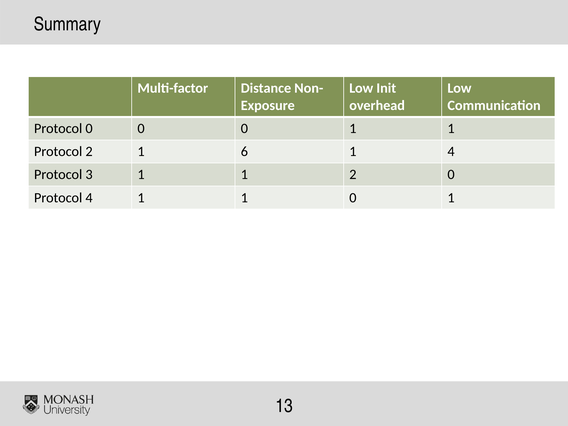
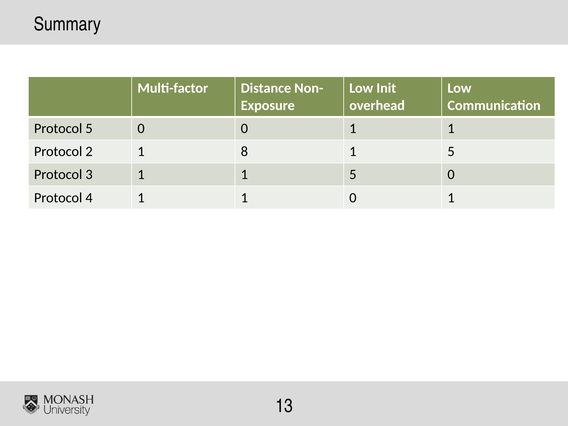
Protocol 0: 0 -> 5 (89, 129)
6: 6 -> 8 (244, 152)
4: 4 -> 5 (451, 152)
1 1 2: 2 -> 5 (353, 175)
